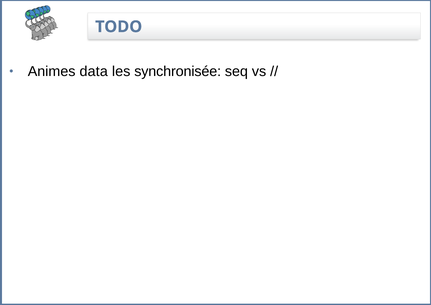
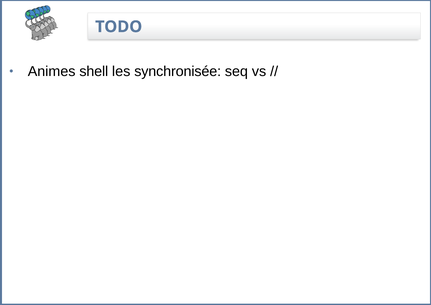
data: data -> shell (94, 71)
